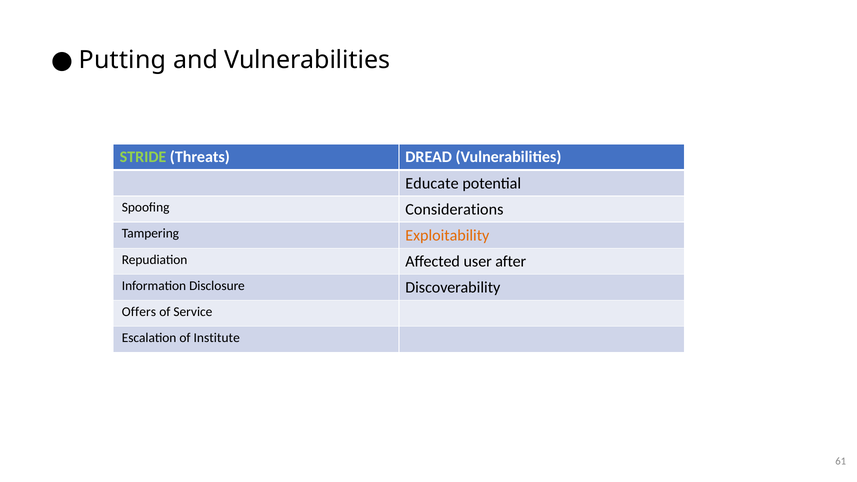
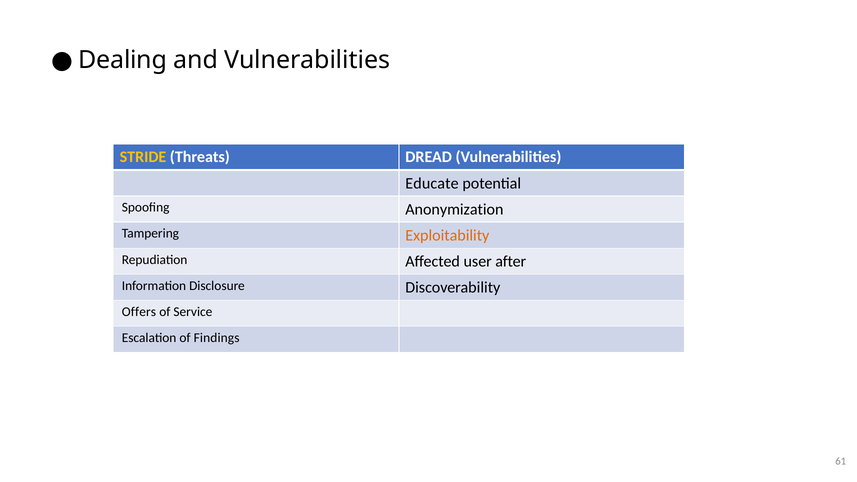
Putting: Putting -> Dealing (123, 60)
STRIDE colour: light green -> yellow (143, 157)
Considerations: Considerations -> Anonymization (454, 209)
Institute: Institute -> Findings (217, 338)
